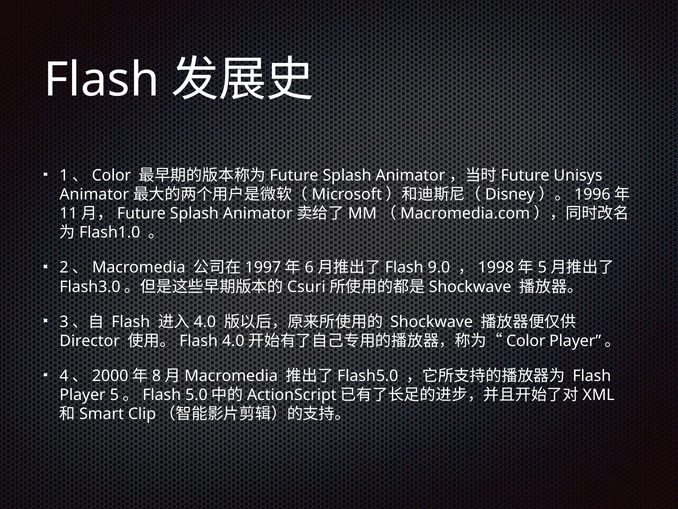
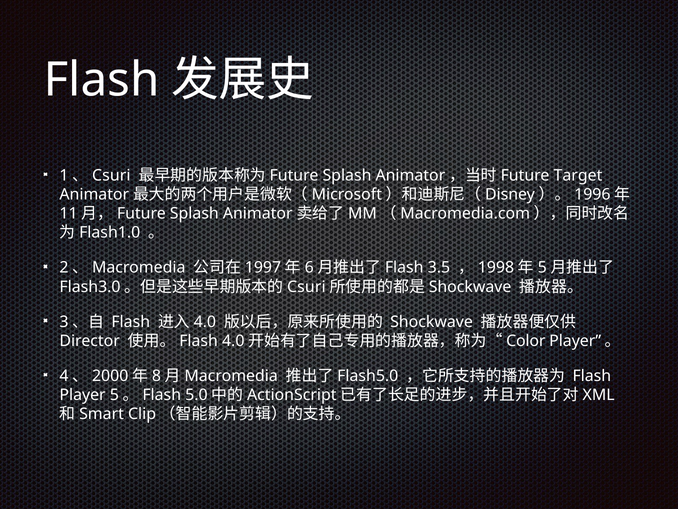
Color: Color -> Csuri (111, 175)
Unisys: Unisys -> Target (578, 175)
9.0: 9.0 -> 3.5 (439, 267)
